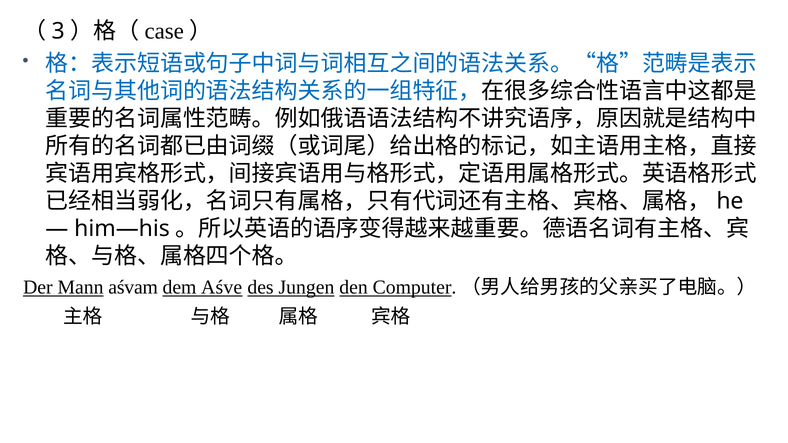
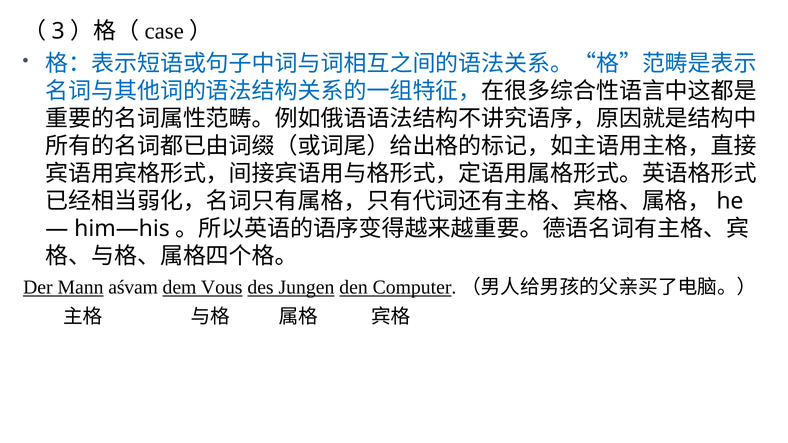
Aśve: Aśve -> Vous (222, 287)
